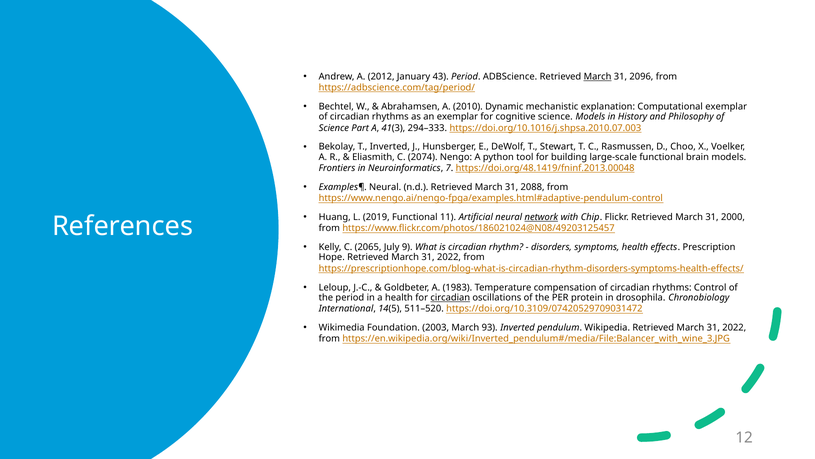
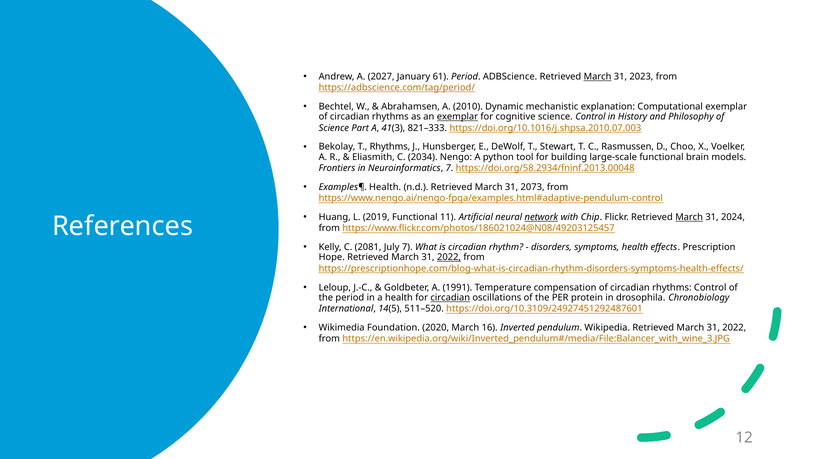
2012: 2012 -> 2027 (381, 76)
43: 43 -> 61 (441, 76)
2096: 2096 -> 2023 (641, 76)
exemplar underline: none -> present (457, 117)
science Models: Models -> Control (590, 117)
294–333: 294–333 -> 821–333 (427, 128)
T Inverted: Inverted -> Rhythms (390, 147)
2074: 2074 -> 2034 (423, 157)
https://doi.org/48.1419/fninf.2013.00048: https://doi.org/48.1419/fninf.2013.00048 -> https://doi.org/58.2934/fninf.2013.00048 (545, 168)
Examples¶ Neural: Neural -> Health (385, 187)
2088: 2088 -> 2073 (533, 187)
March underline: none -> present (689, 217)
2000: 2000 -> 2024 (733, 217)
2065: 2065 -> 2081 (368, 247)
July 9: 9 -> 7 (407, 247)
2022 underline: none -> present (449, 257)
1983: 1983 -> 1991 (457, 287)
https://doi.org/10.3109/07420529709031472: https://doi.org/10.3109/07420529709031472 -> https://doi.org/10.3109/24927451292487601 (544, 308)
2003: 2003 -> 2020 (436, 327)
93: 93 -> 16 (490, 327)
